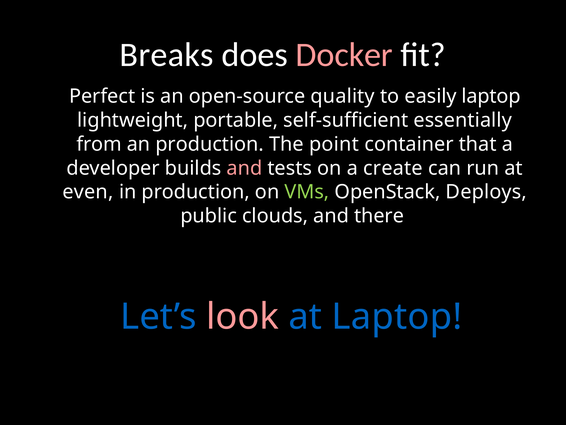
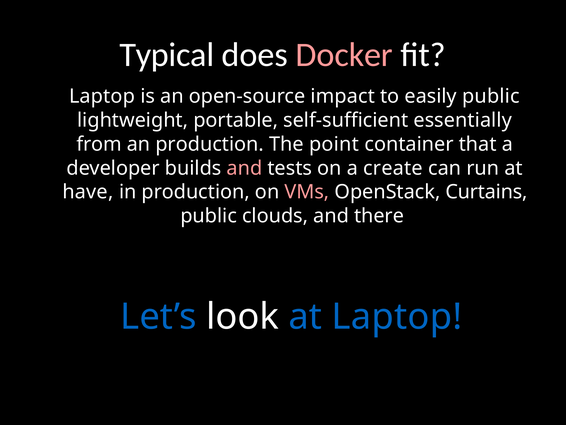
Breaks: Breaks -> Typical (167, 55)
Perfect: Perfect -> Laptop (102, 96)
quality: quality -> impact (343, 96)
easily laptop: laptop -> public (491, 96)
even: even -> have (88, 192)
VMs colour: light green -> pink (307, 192)
Deploys: Deploys -> Curtains (486, 192)
look colour: pink -> white (243, 316)
